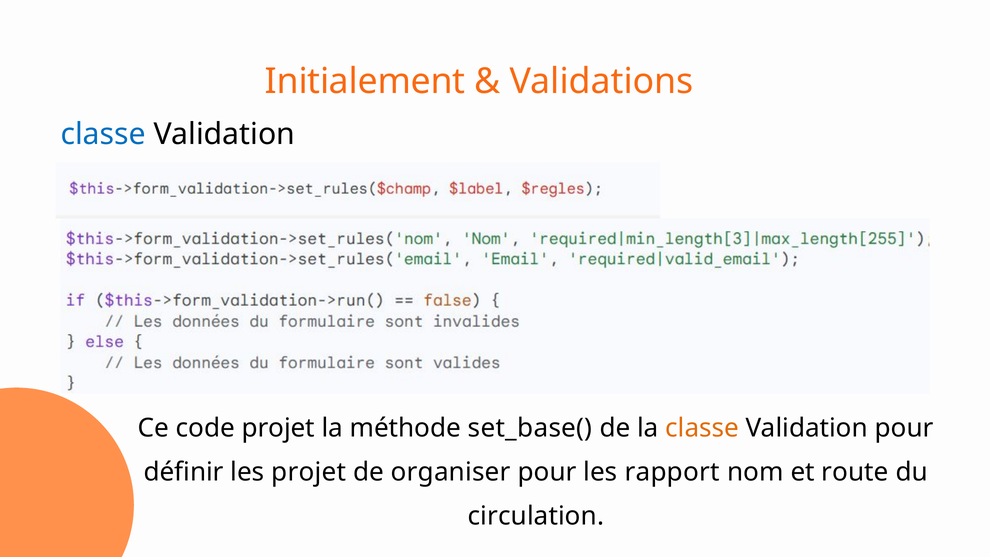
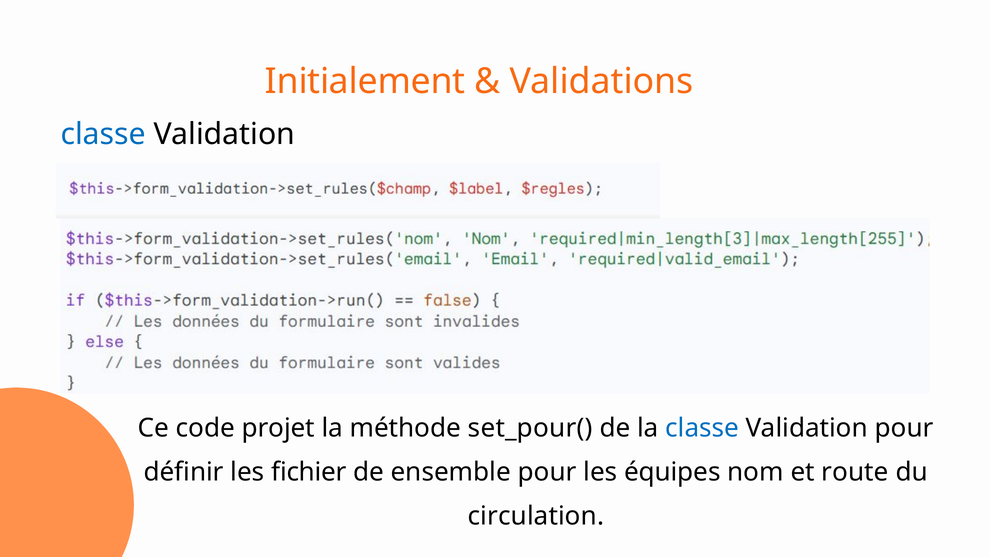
set_base(: set_base( -> set_pour( (530, 428)
classe colour: orange -> blue (702, 428)
les projet: projet -> fichier (309, 472)
organiser: organiser -> ensemble (451, 472)
rapport: rapport -> équipes (672, 472)
